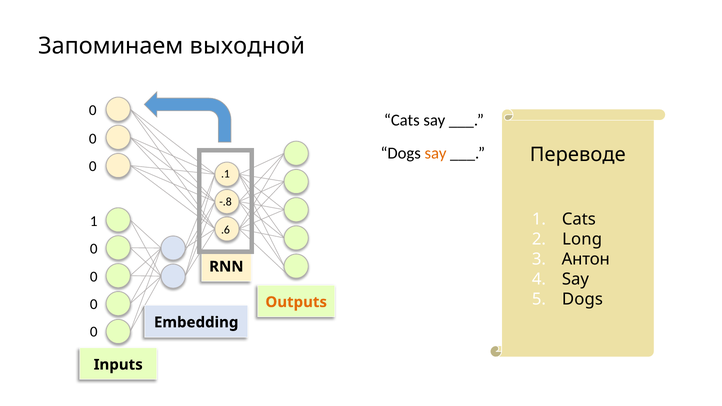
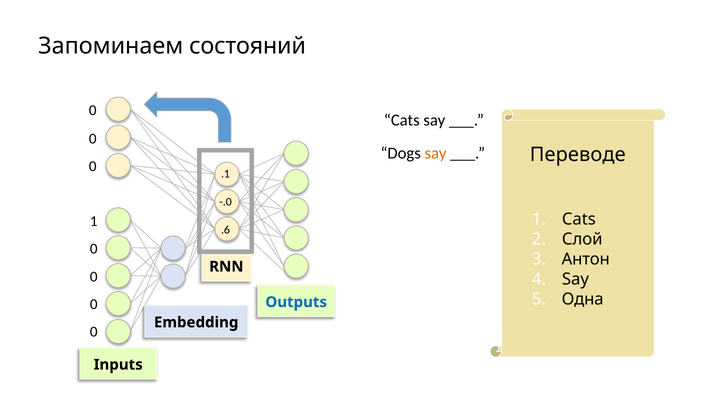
выходной: выходной -> состояний (248, 46)
-.8: -.8 -> -.0 (225, 202)
Long: Long -> Слой (582, 239)
Dogs: Dogs -> Одна (583, 299)
Outputs colour: orange -> blue (296, 302)
